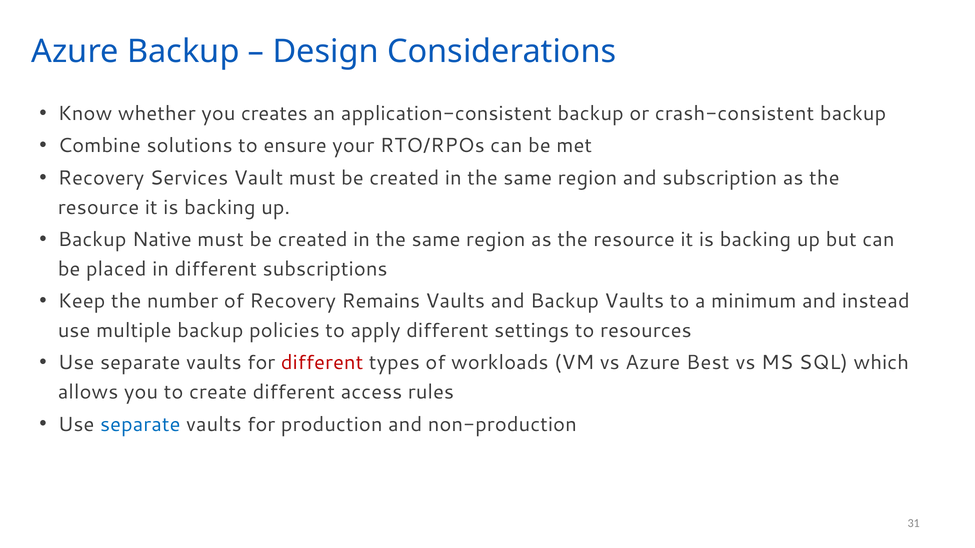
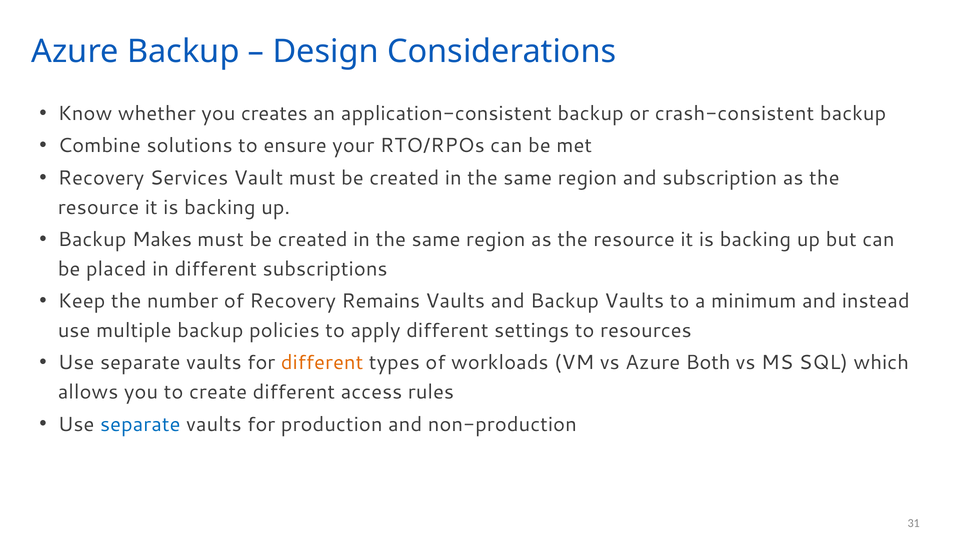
Native: Native -> Makes (162, 240)
different colour: red -> orange (322, 363)
Best: Best -> Both (708, 363)
